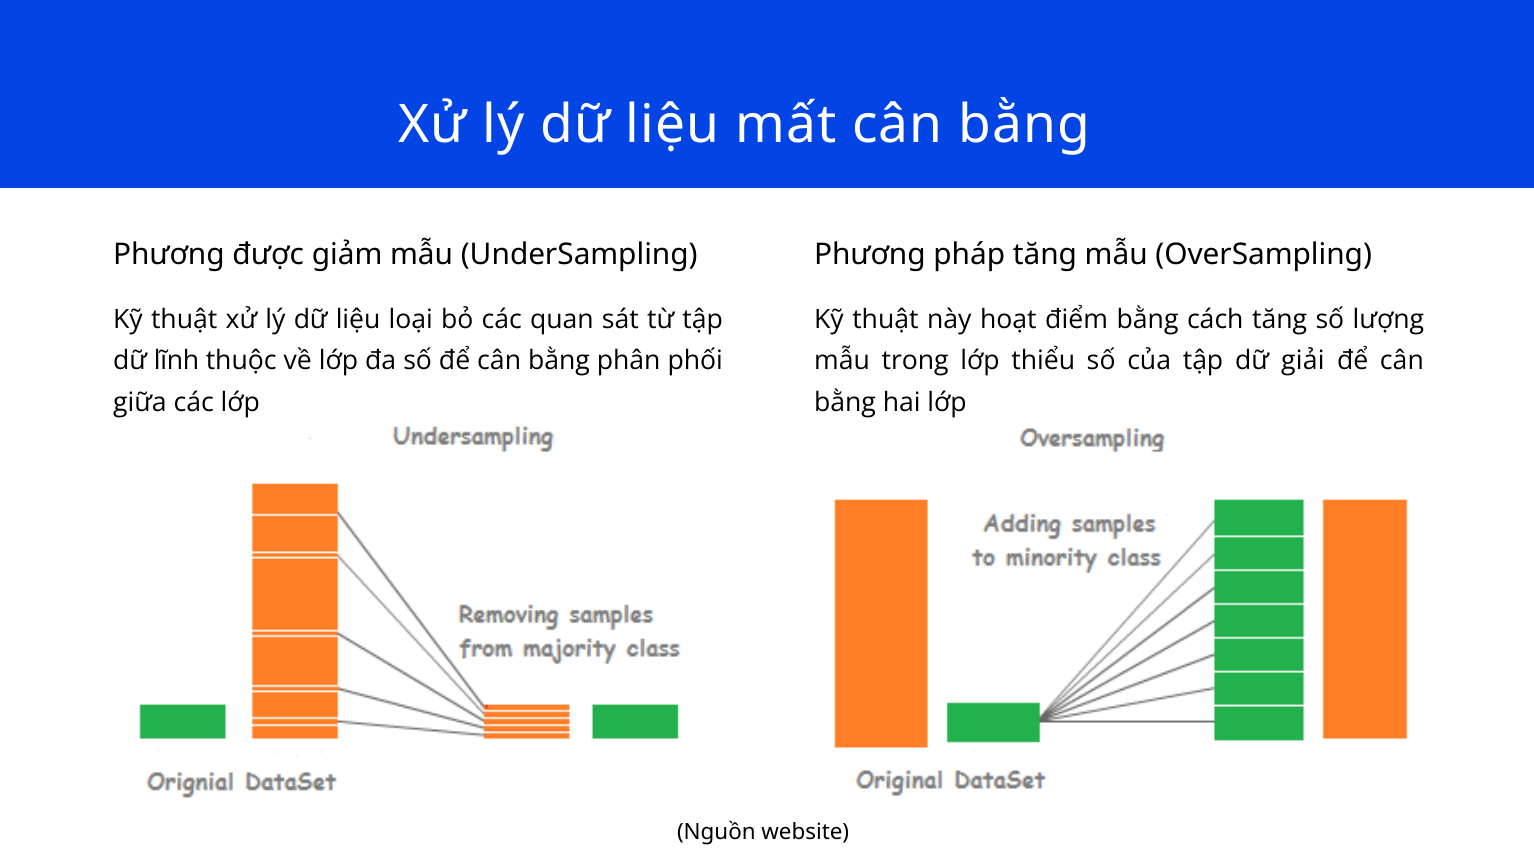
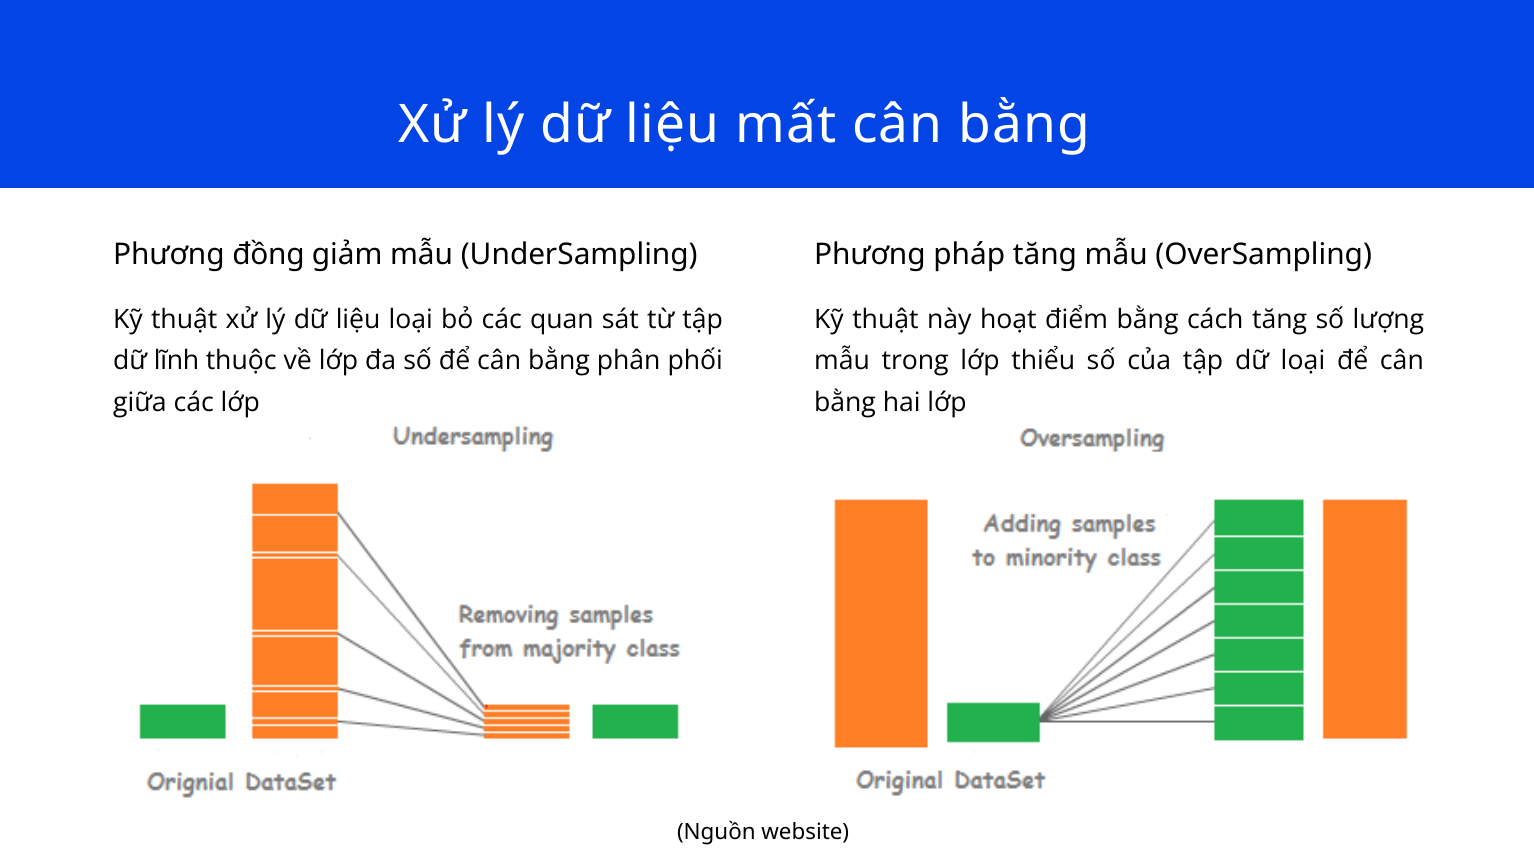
được: được -> đồng (268, 255)
dữ giải: giải -> loại (1303, 361)
